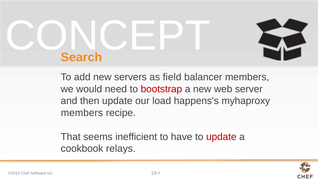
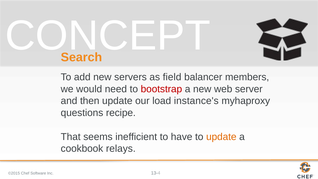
happens's: happens's -> instance's (196, 101)
members: members -> questions (82, 113)
update colour: red -> orange (221, 137)
